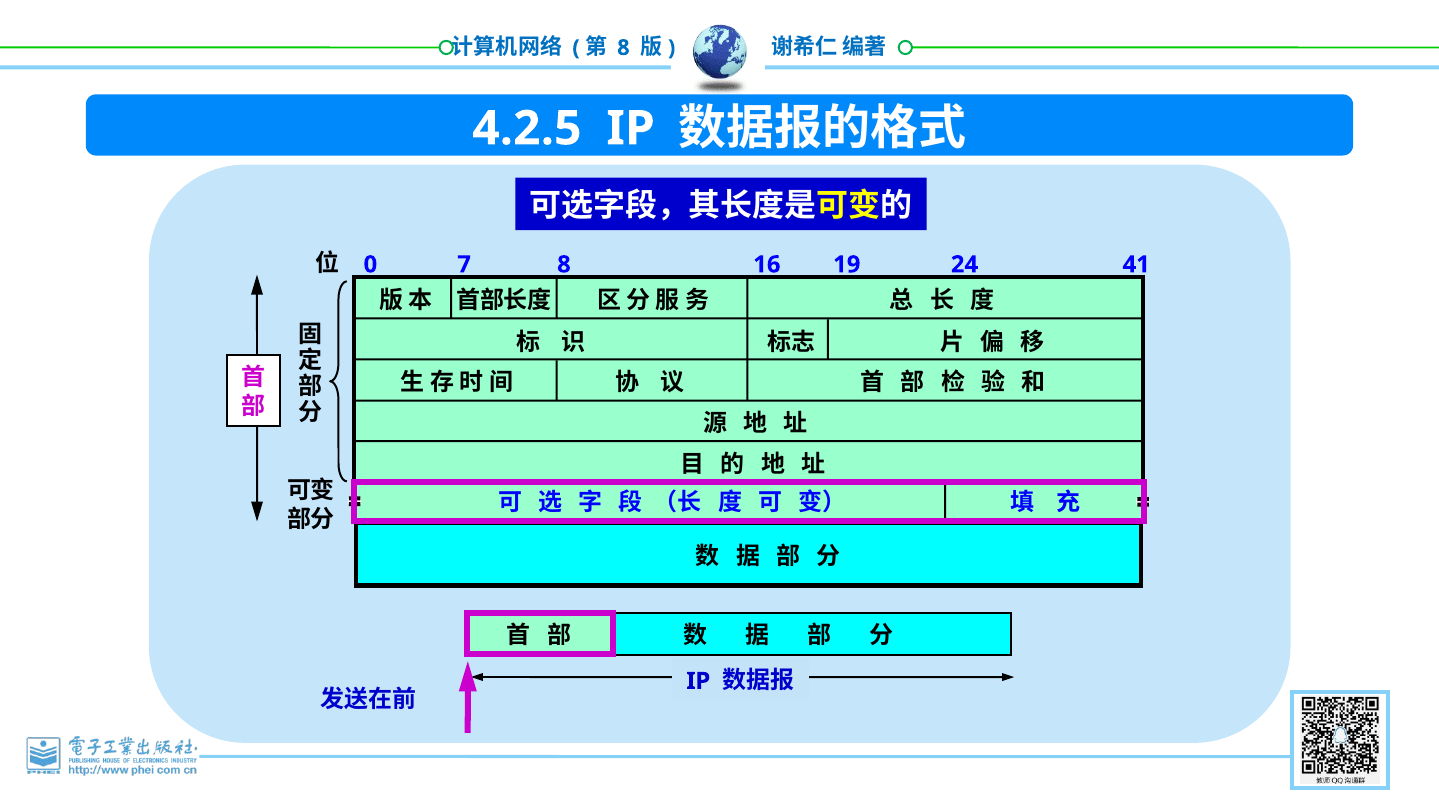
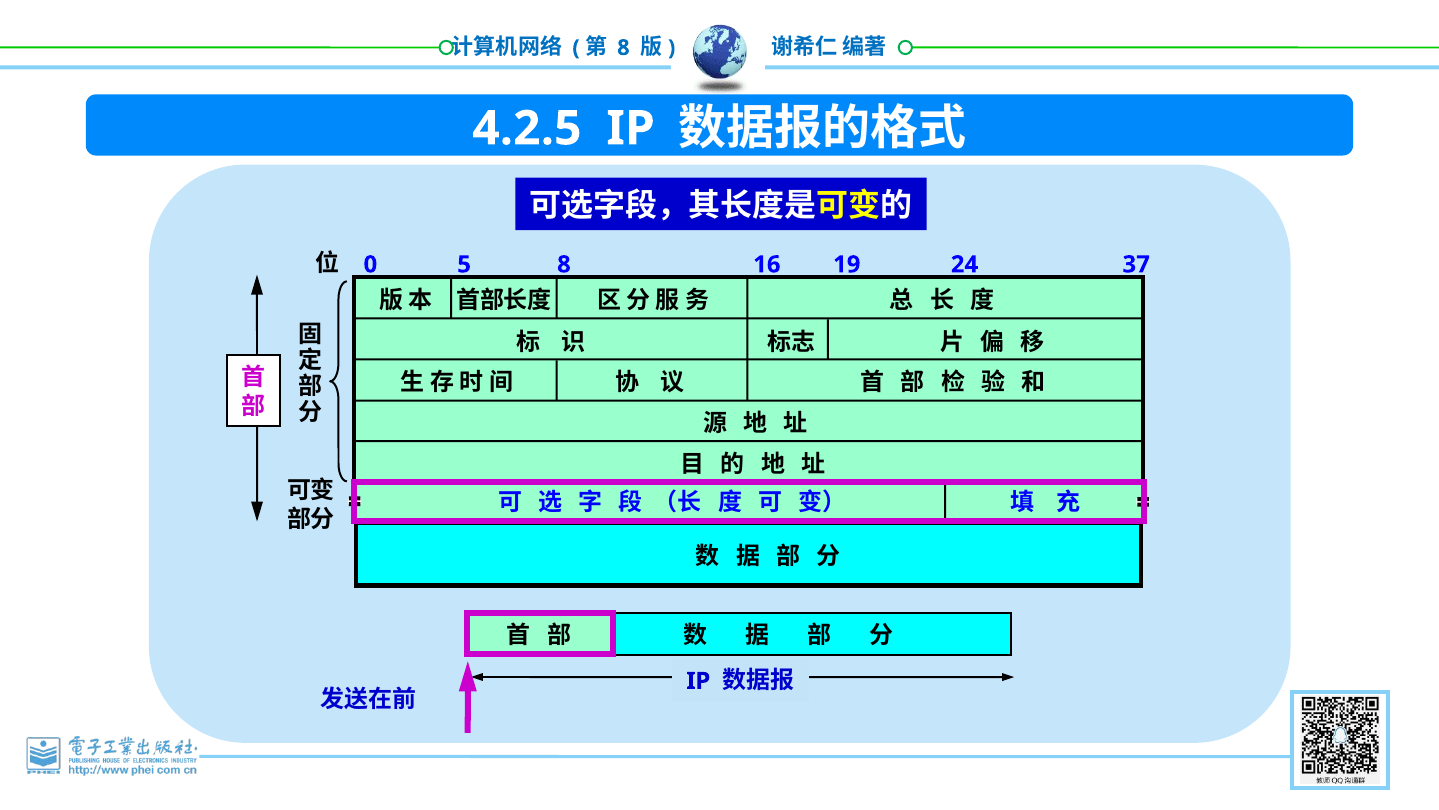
7: 7 -> 5 (464, 264)
41: 41 -> 37 (1136, 264)
